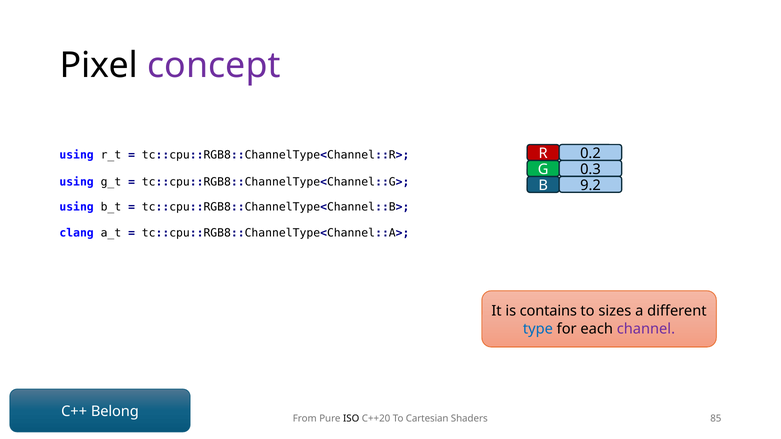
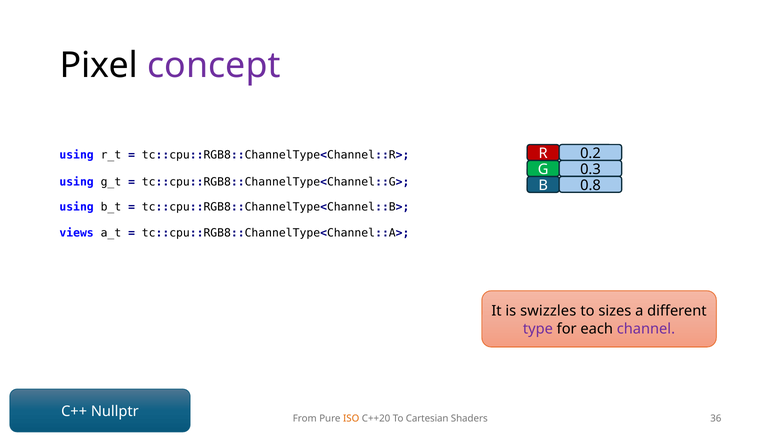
9.2: 9.2 -> 0.8 (590, 186)
clang: clang -> views (77, 233)
contains: contains -> swizzles (548, 311)
type colour: blue -> purple (538, 329)
Belong: Belong -> Nullptr (115, 412)
ISO colour: black -> orange (351, 419)
85: 85 -> 36 (716, 419)
